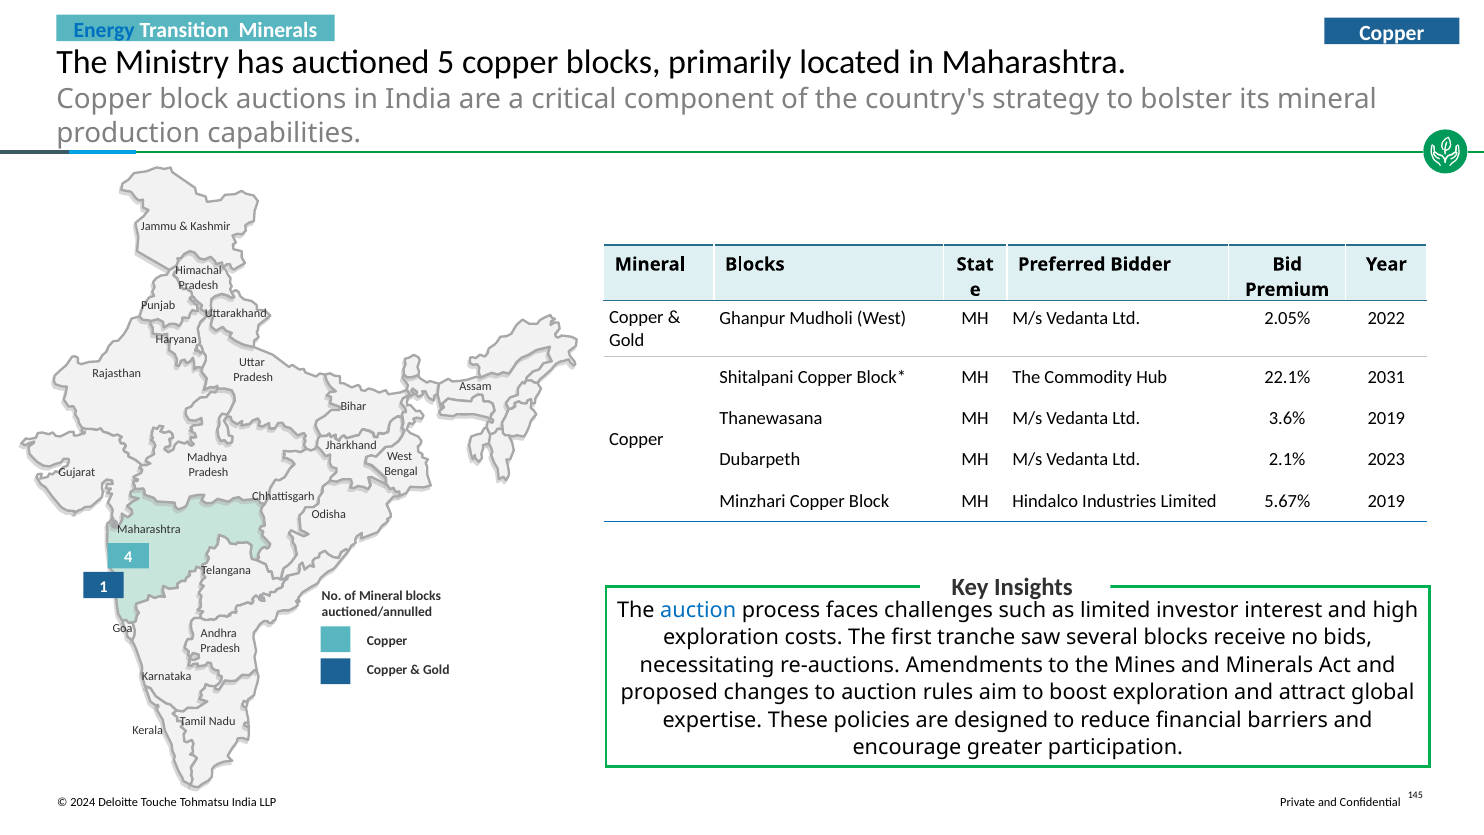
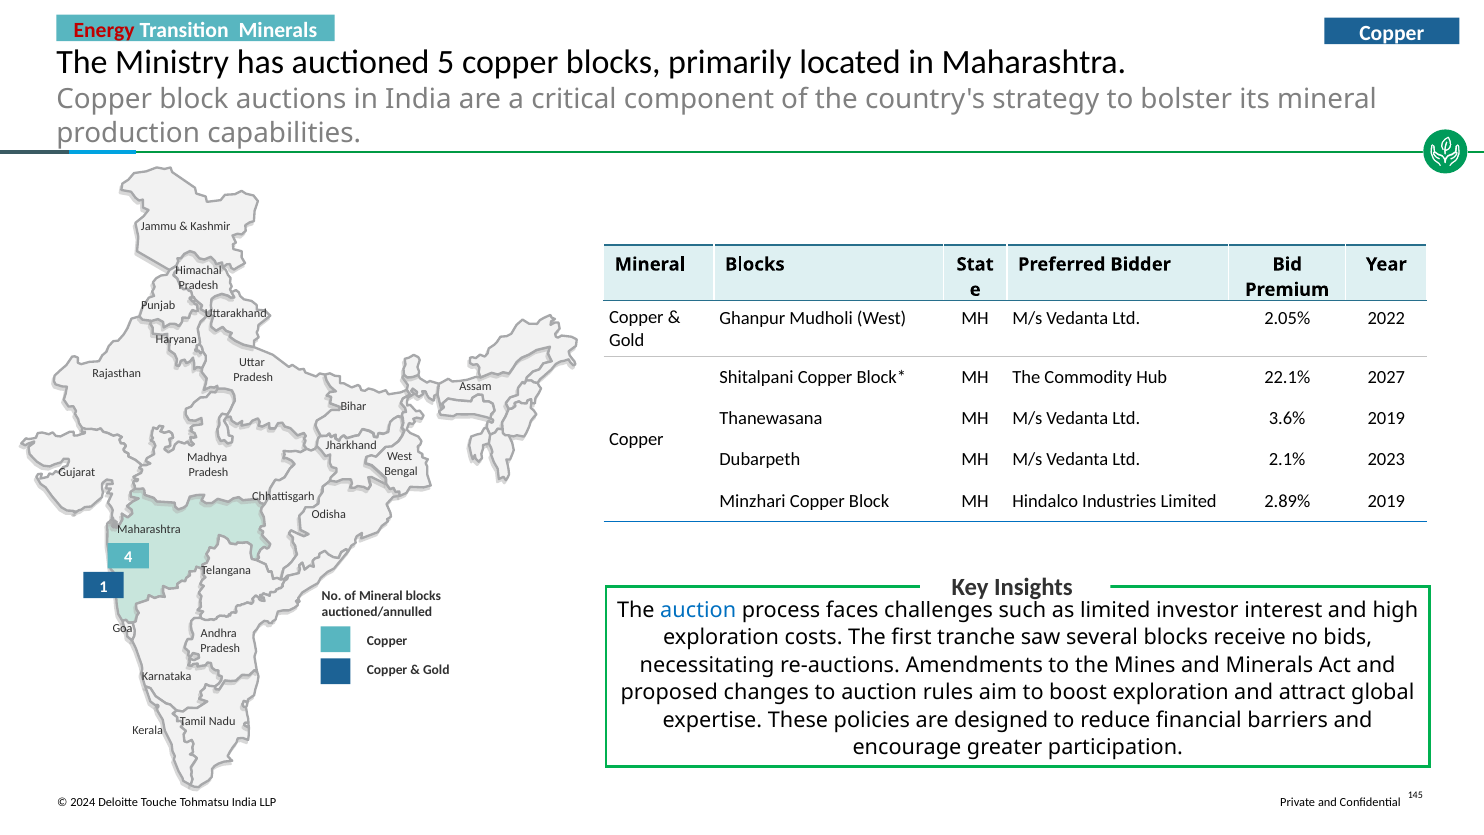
Energy colour: blue -> red (104, 30)
2031: 2031 -> 2027 (1386, 377)
5.67%: 5.67% -> 2.89% (1287, 501)
